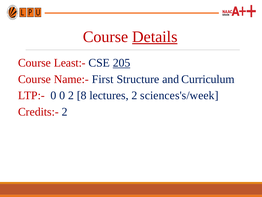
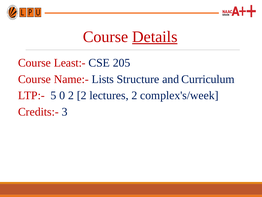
205 underline: present -> none (122, 63)
First: First -> Lists (103, 79)
LTP:- 0: 0 -> 5 (53, 95)
2 8: 8 -> 2 (82, 95)
sciences's/week: sciences's/week -> complex's/week (179, 95)
Credits:- 2: 2 -> 3 (65, 112)
